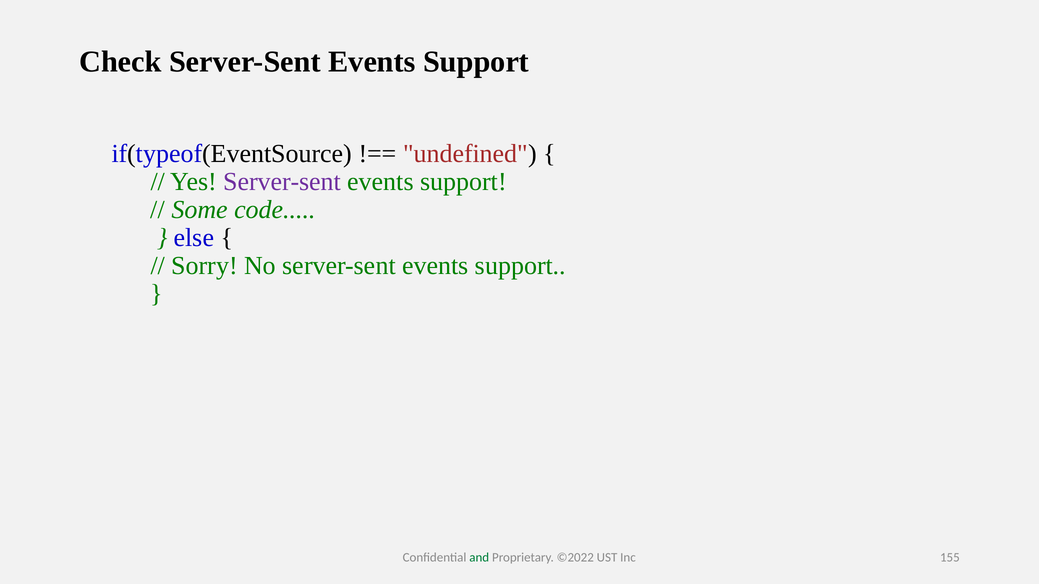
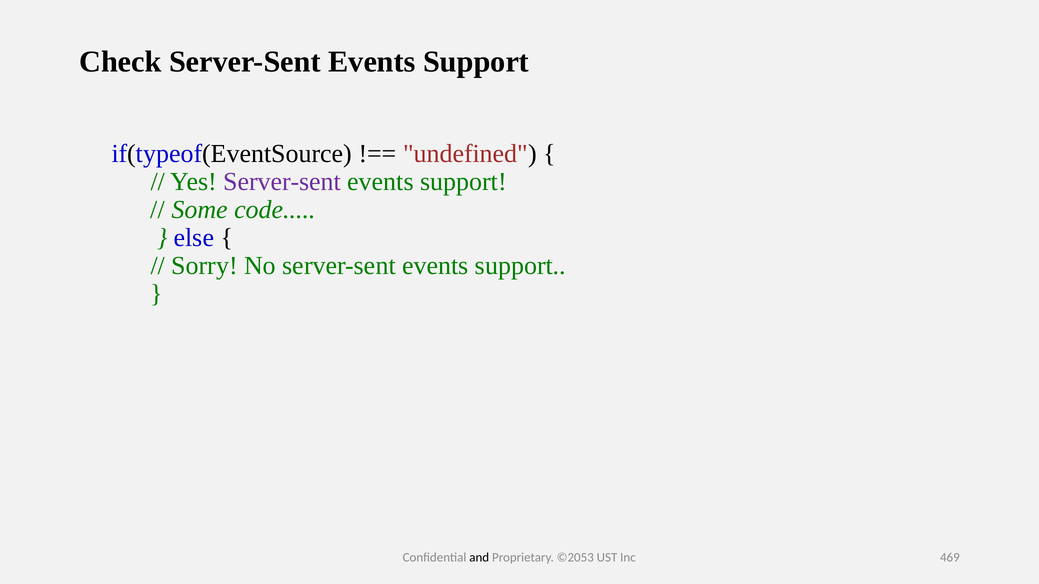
and colour: green -> black (479, 558)
©2022: ©2022 -> ©2053 (575, 558)
155: 155 -> 469 (950, 558)
